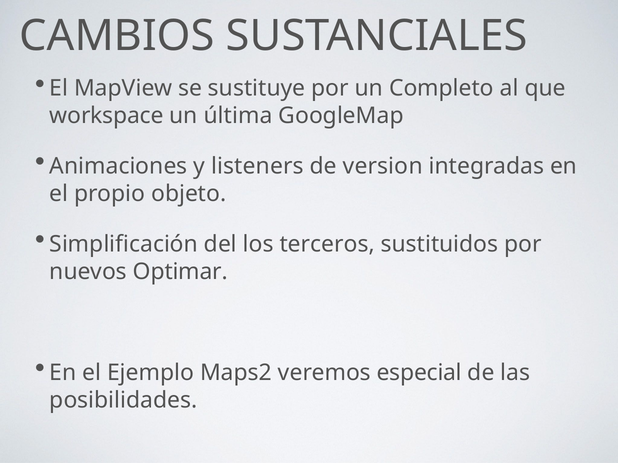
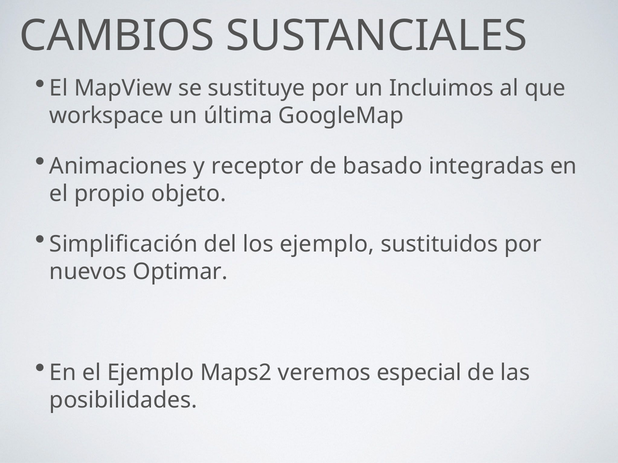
Completo: Completo -> Incluimos (441, 88)
listeners: listeners -> receptor (257, 166)
version: version -> basado (383, 166)
los terceros: terceros -> ejemplo (327, 244)
